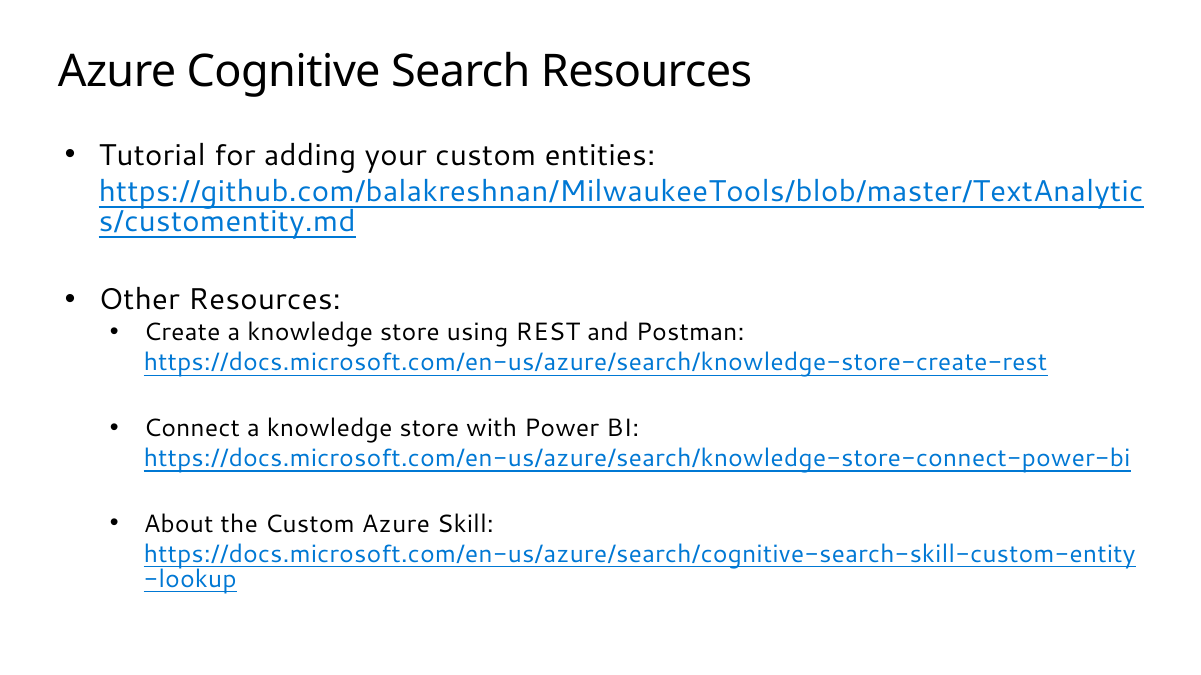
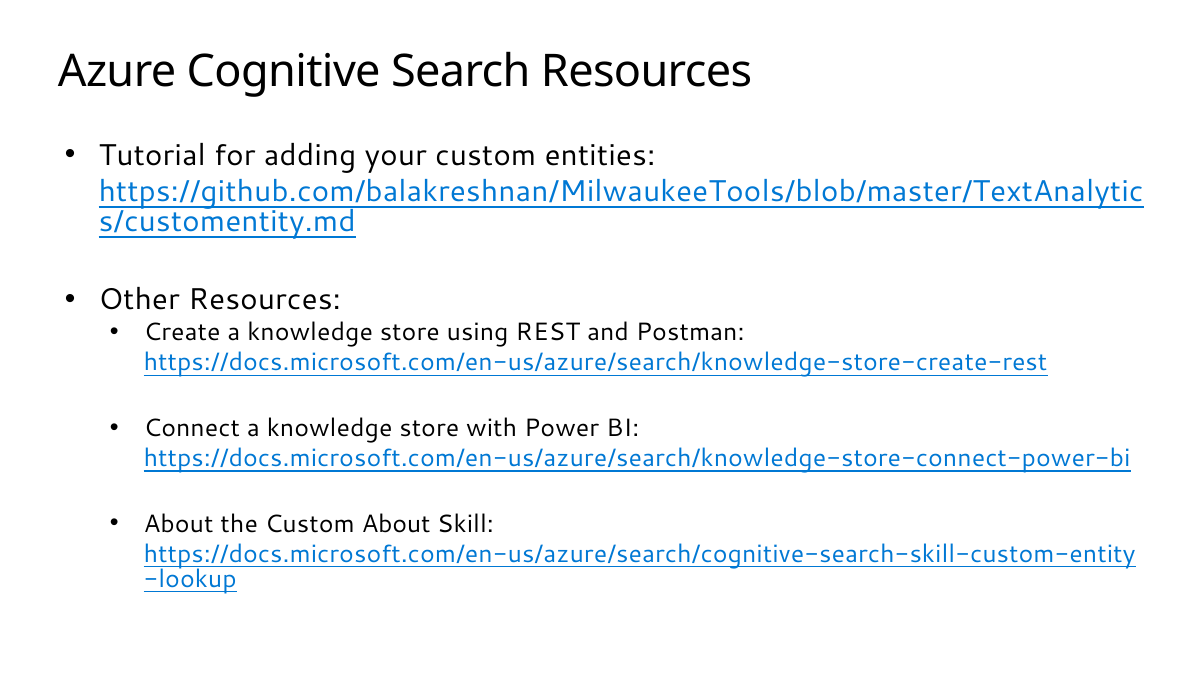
Custom Azure: Azure -> About (396, 524)
